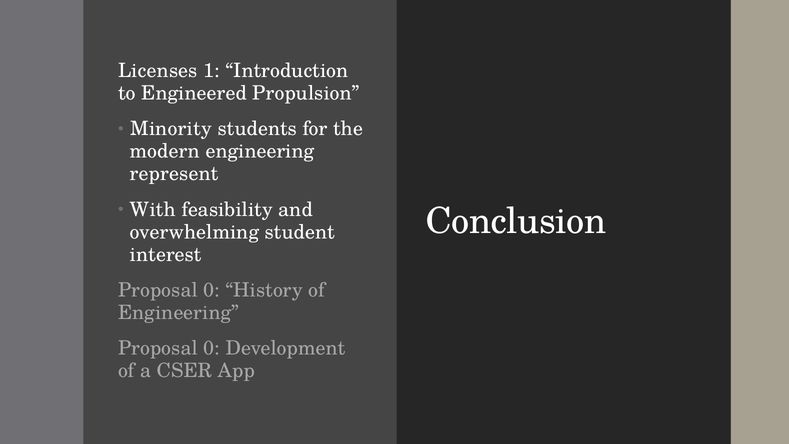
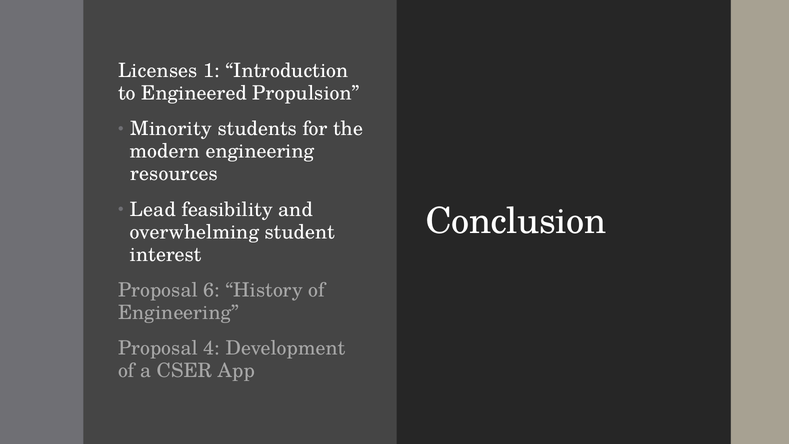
represent: represent -> resources (174, 174)
With: With -> Lead (153, 209)
0: 0 -> 6 (212, 290)
0: 0 -> 4 (212, 348)
